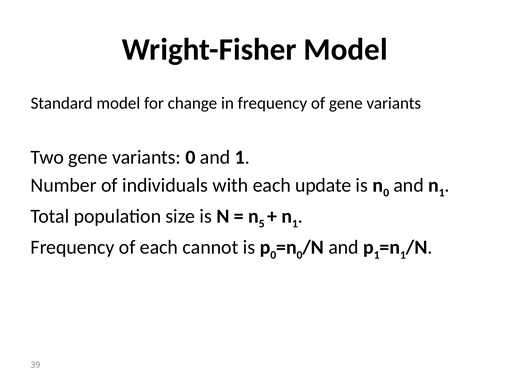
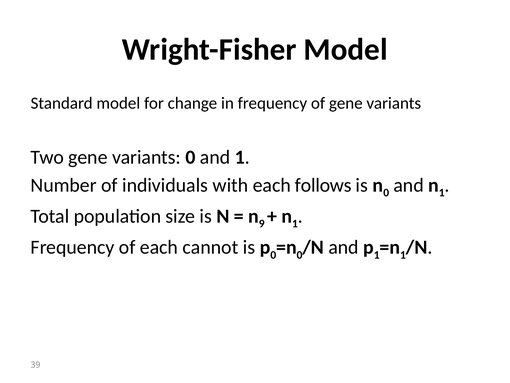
update: update -> follows (323, 185)
5: 5 -> 9 (262, 224)
